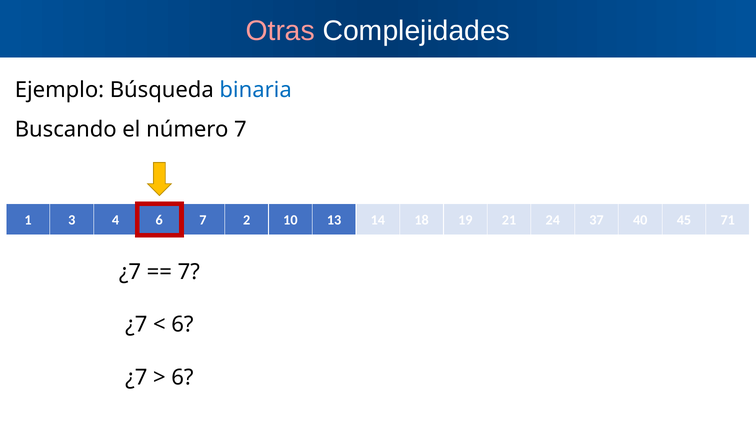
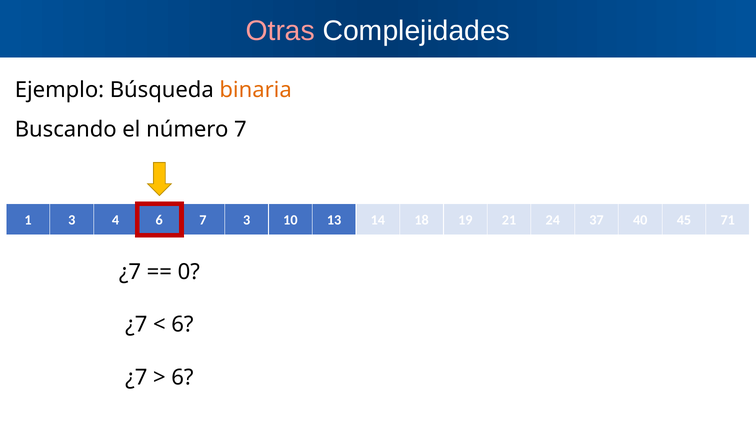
binaria colour: blue -> orange (256, 90)
7 2: 2 -> 3 (247, 220)
7: 7 -> 0 (189, 272)
